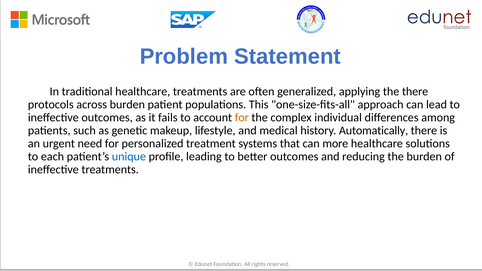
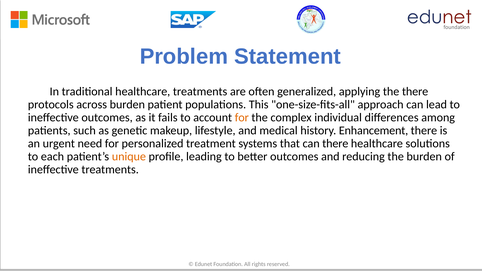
Automatically: Automatically -> Enhancement (374, 131)
can more: more -> there (335, 144)
unique colour: blue -> orange (129, 157)
